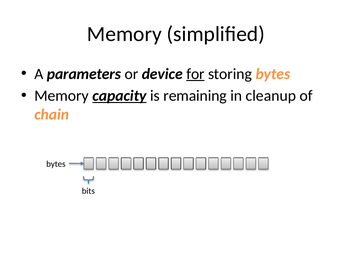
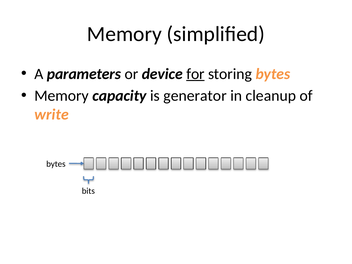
capacity underline: present -> none (119, 96)
remaining: remaining -> generator (195, 96)
chain: chain -> write (52, 115)
